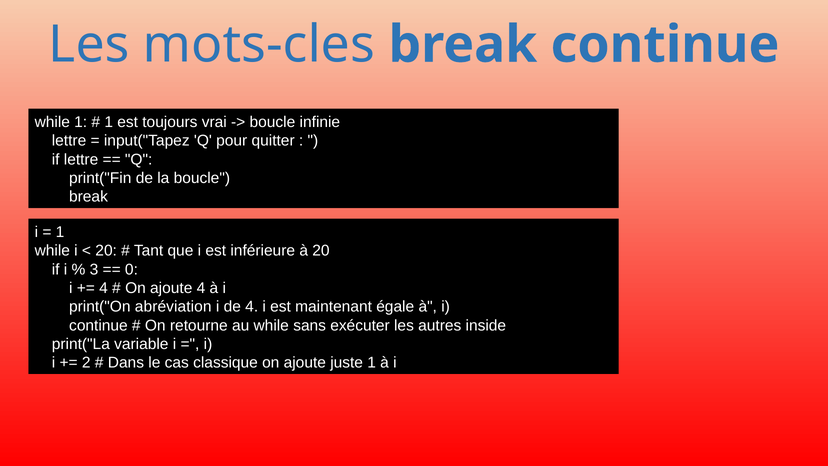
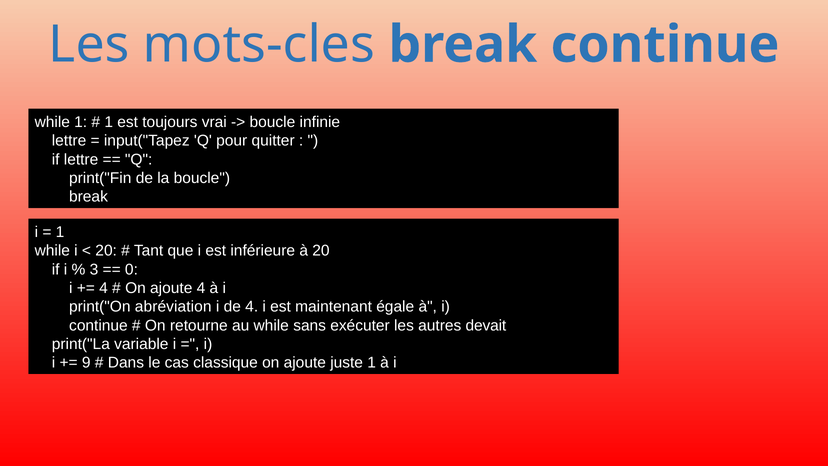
inside: inside -> devait (486, 325)
2: 2 -> 9 (86, 362)
